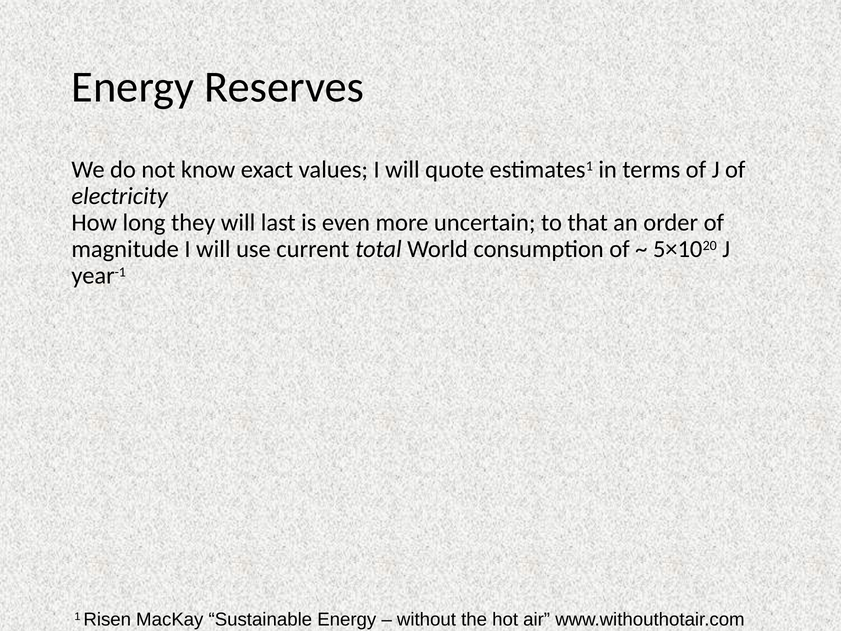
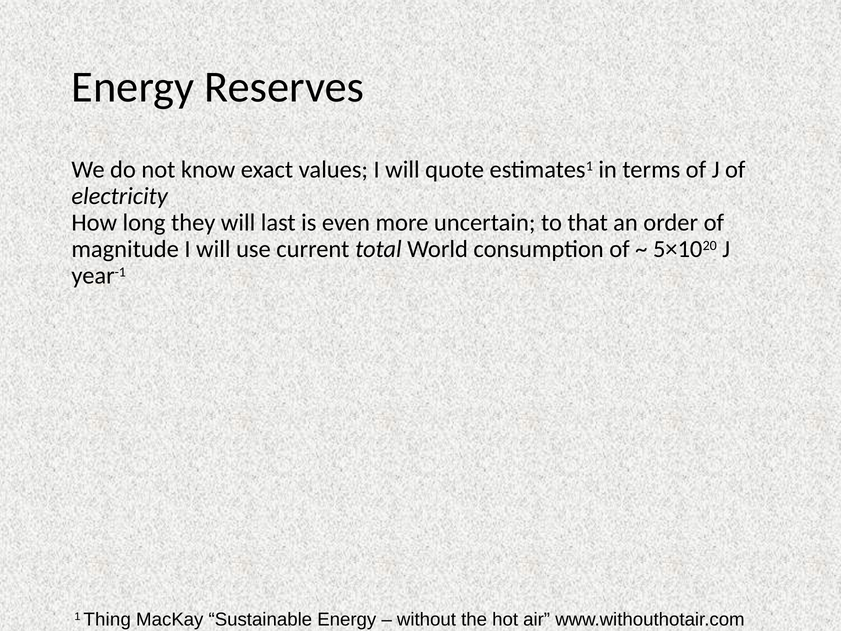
Risen: Risen -> Thing (107, 619)
